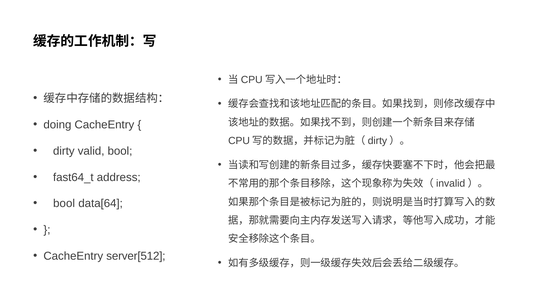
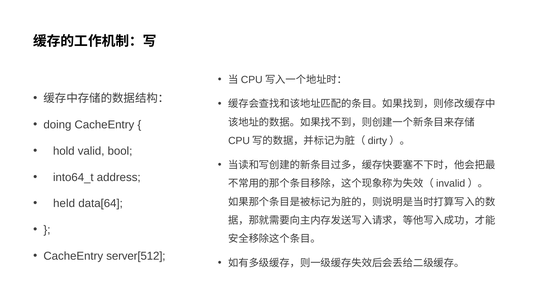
dirty: dirty -> hold (64, 151)
fast64_t: fast64_t -> into64_t (73, 177)
bool: bool -> held (64, 204)
